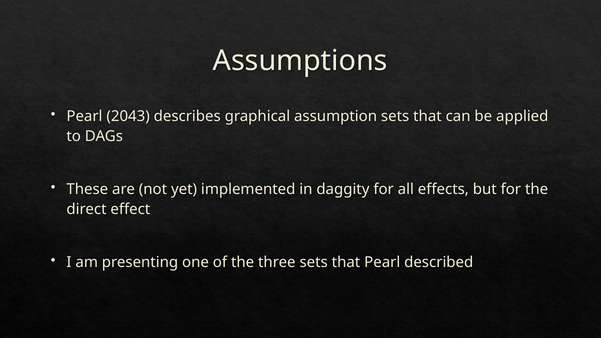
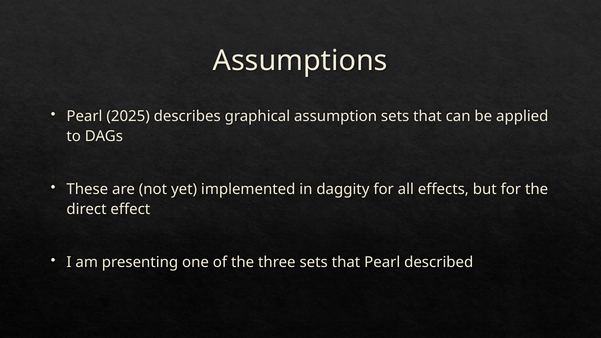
2043: 2043 -> 2025 (128, 116)
